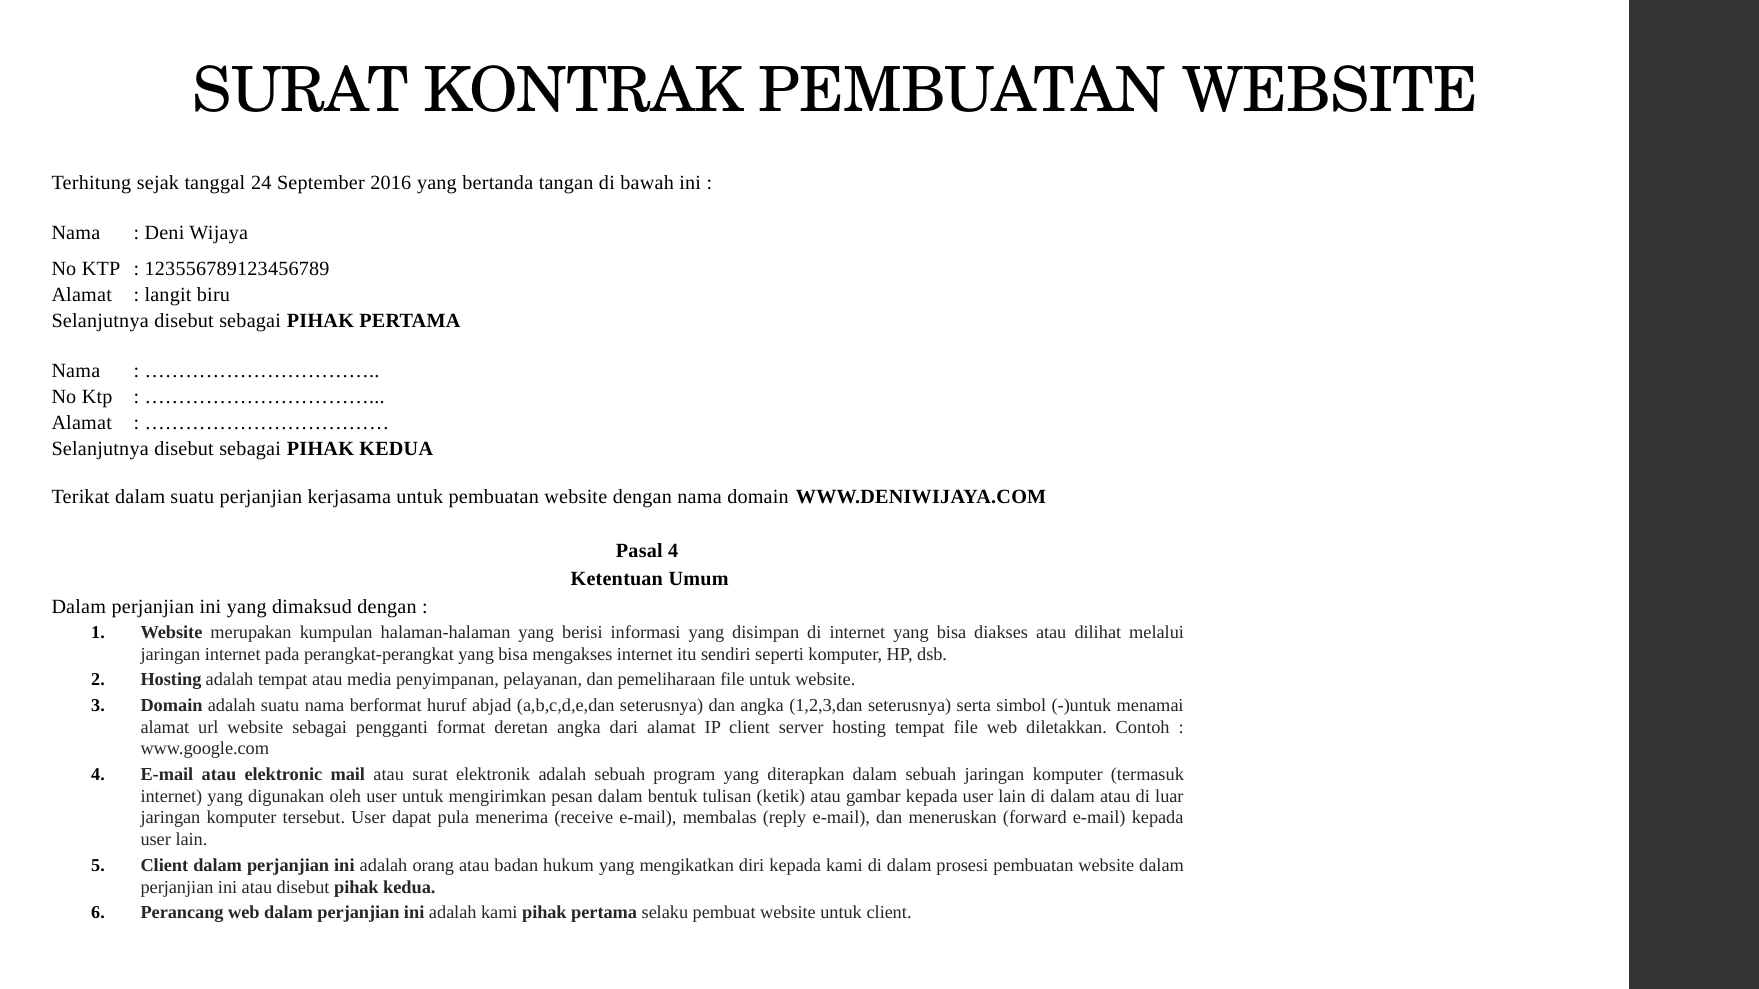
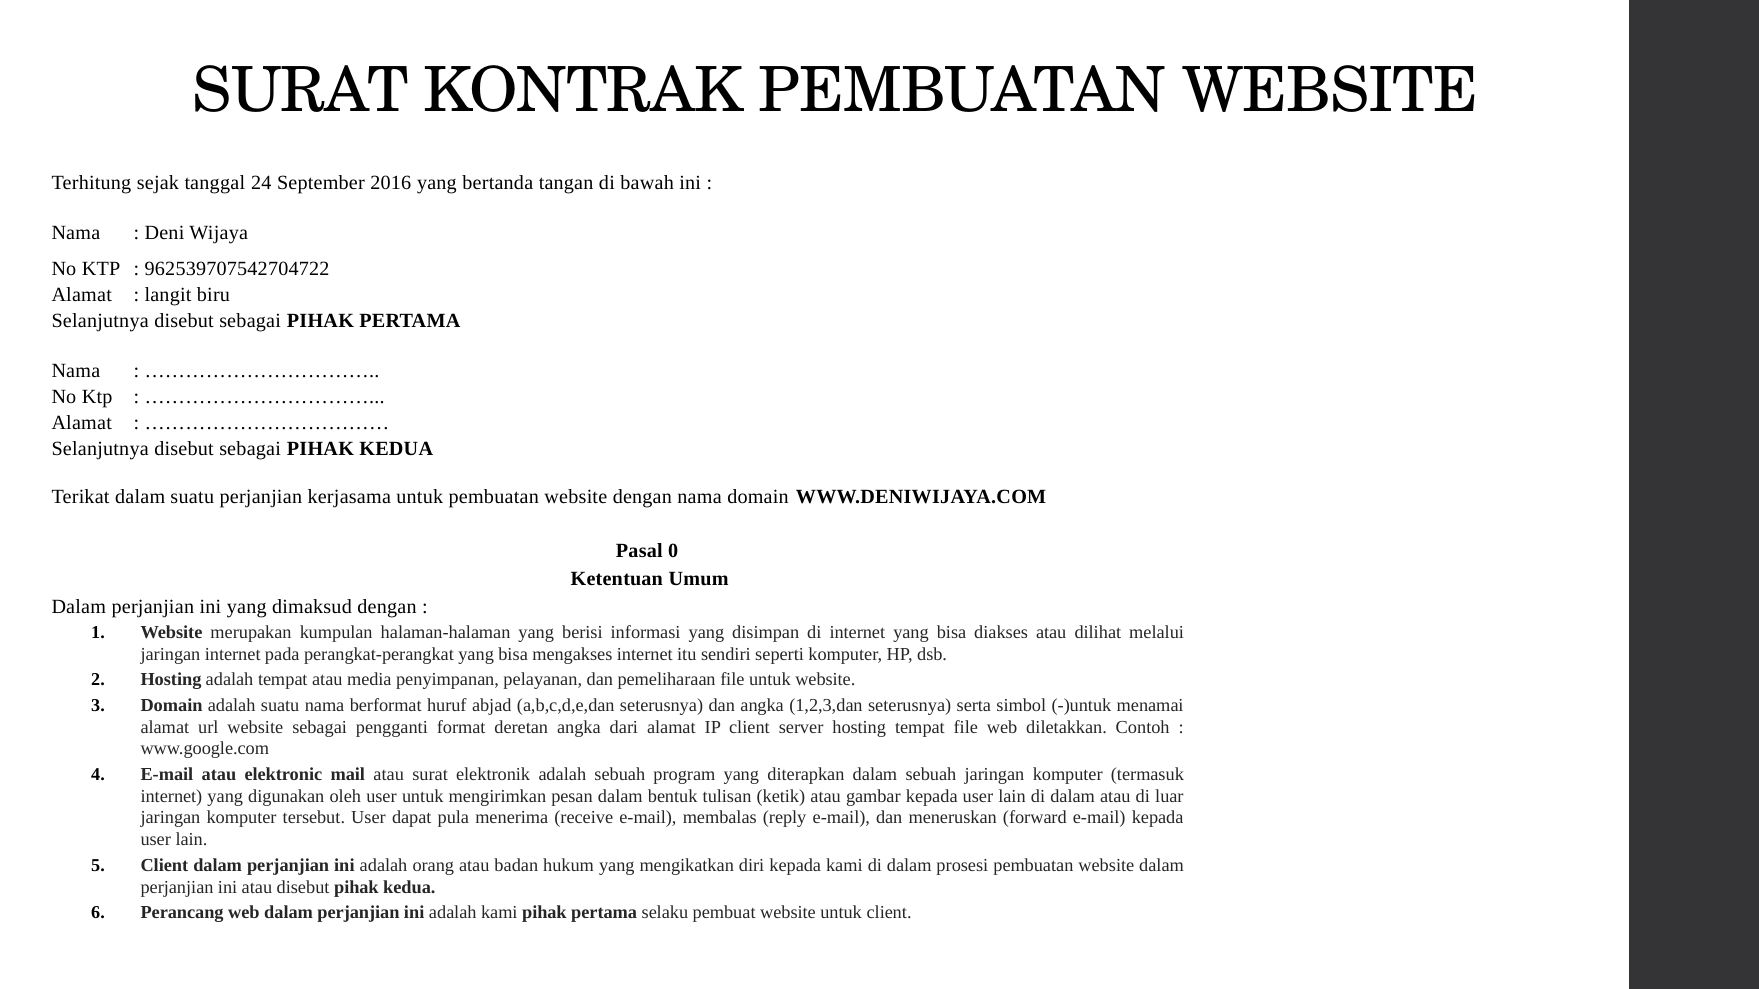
123556789123456789: 123556789123456789 -> 962539707542704722 (237, 269)
Pasal 4: 4 -> 0 (673, 551)
